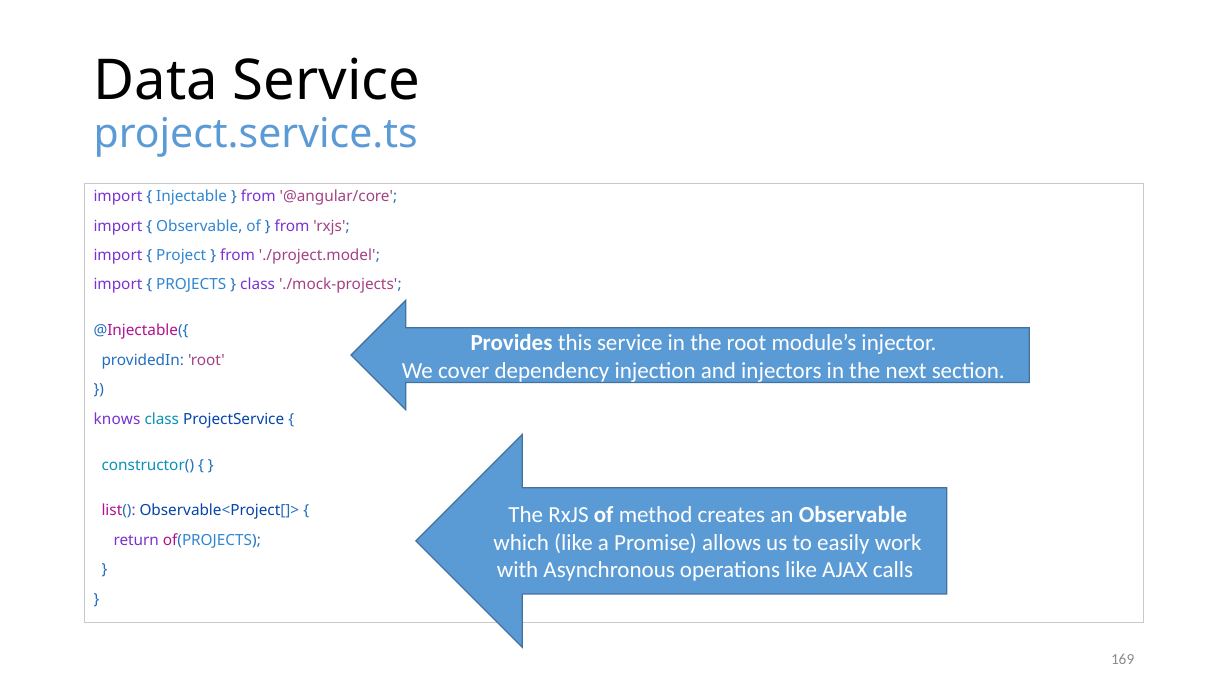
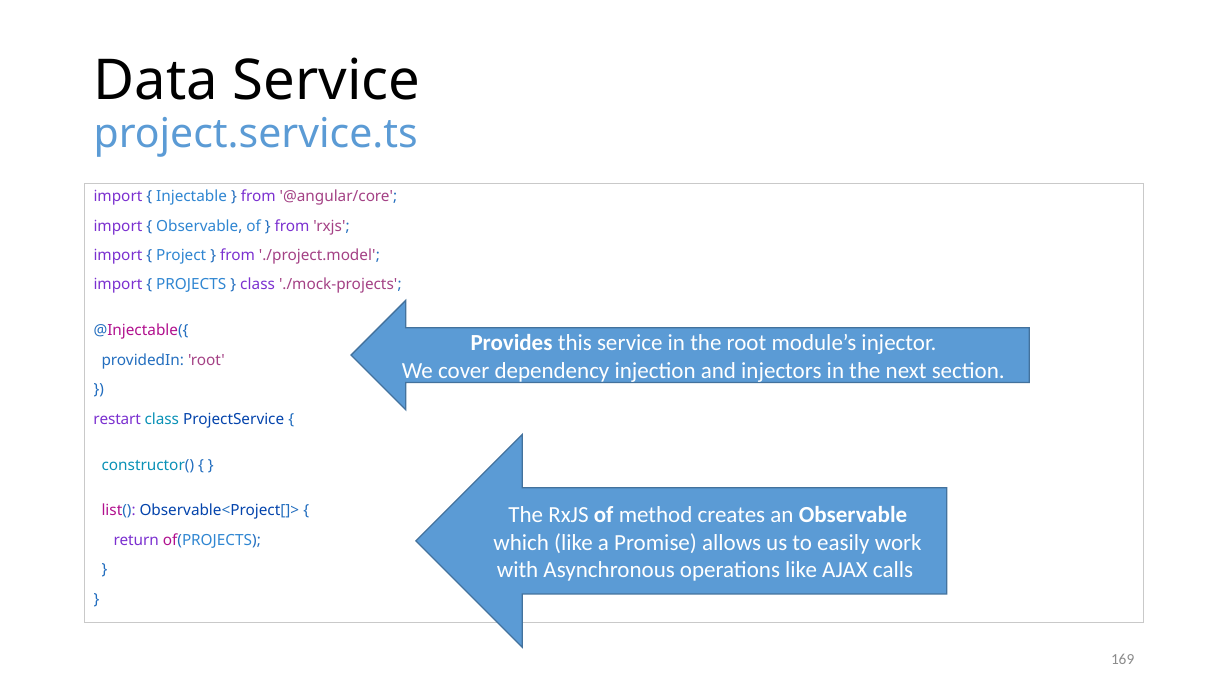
knows: knows -> restart (117, 419)
